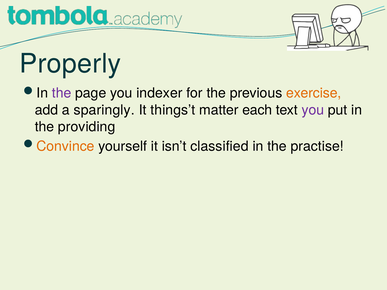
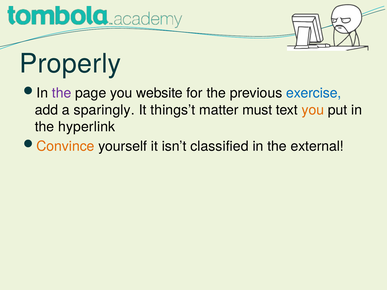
indexer: indexer -> website (159, 93)
exercise colour: orange -> blue (314, 93)
each: each -> must (257, 110)
you colour: purple -> orange (313, 110)
providing: providing -> hyperlink (87, 127)
practise: practise -> external (317, 146)
